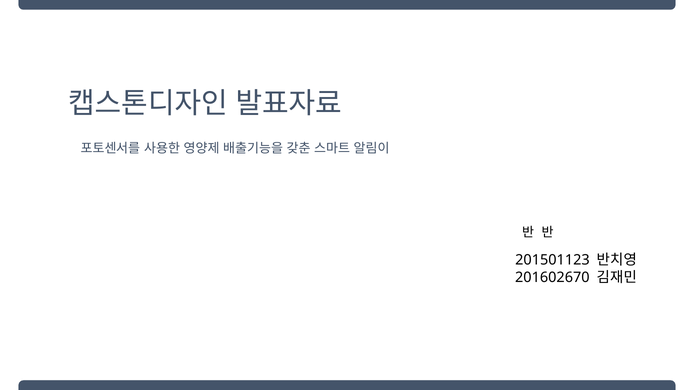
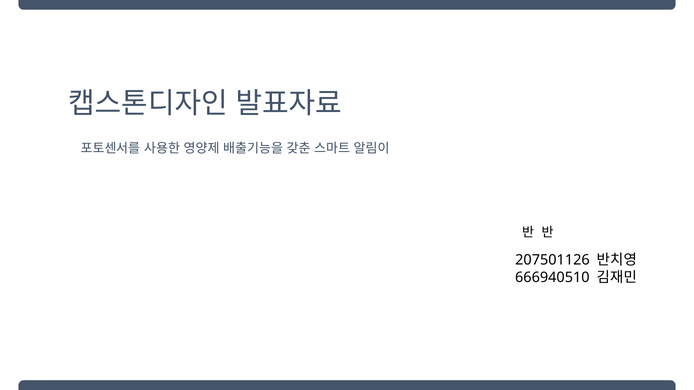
201501123: 201501123 -> 207501126 (552, 260)
201602670: 201602670 -> 666940510 (552, 278)
